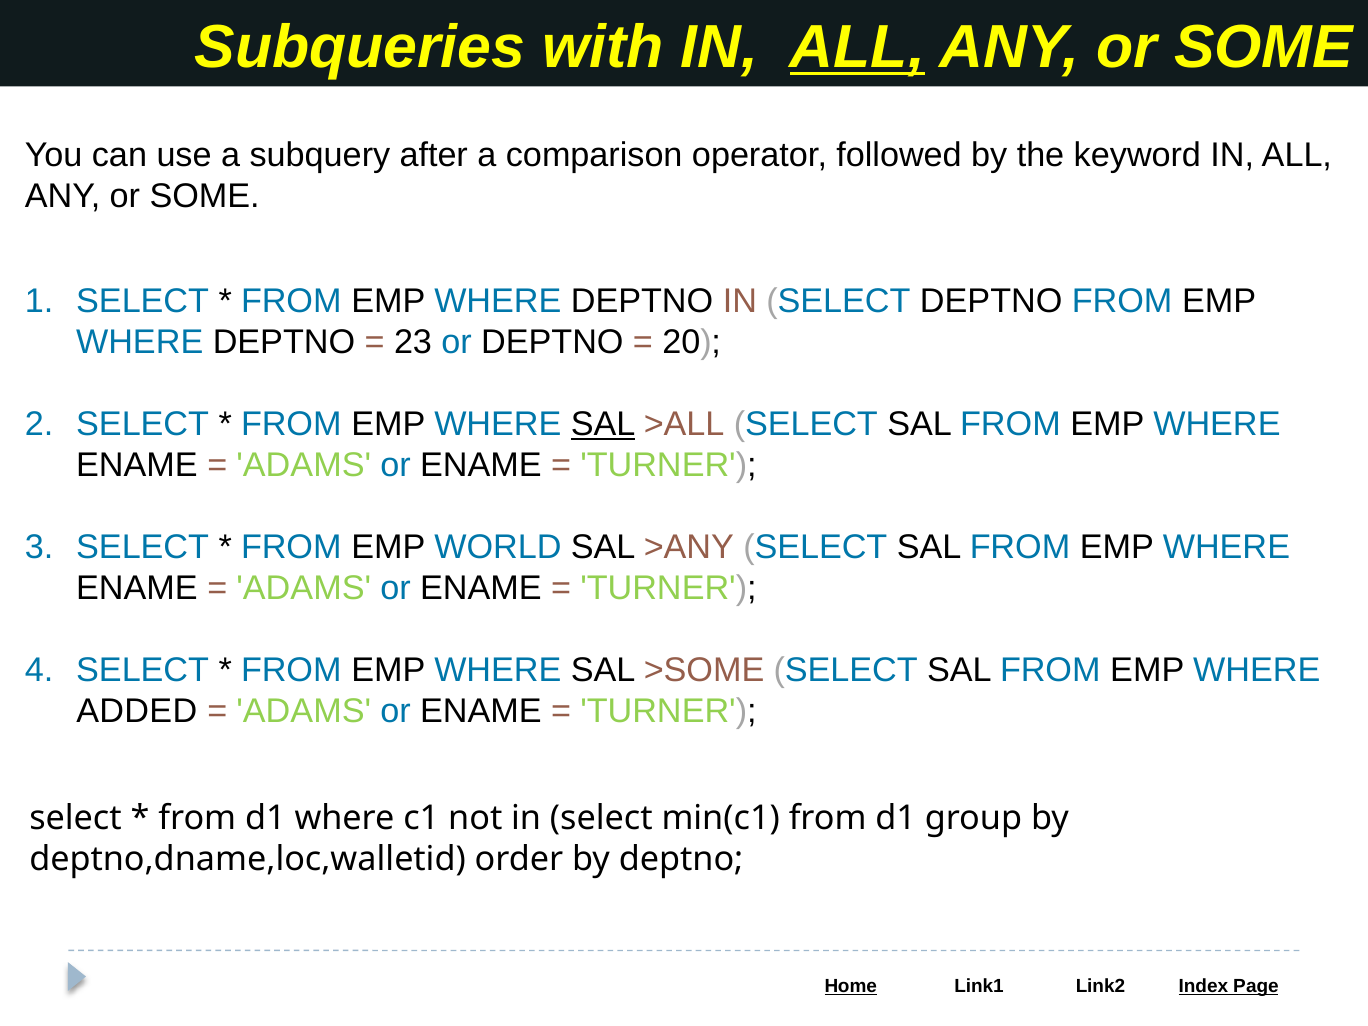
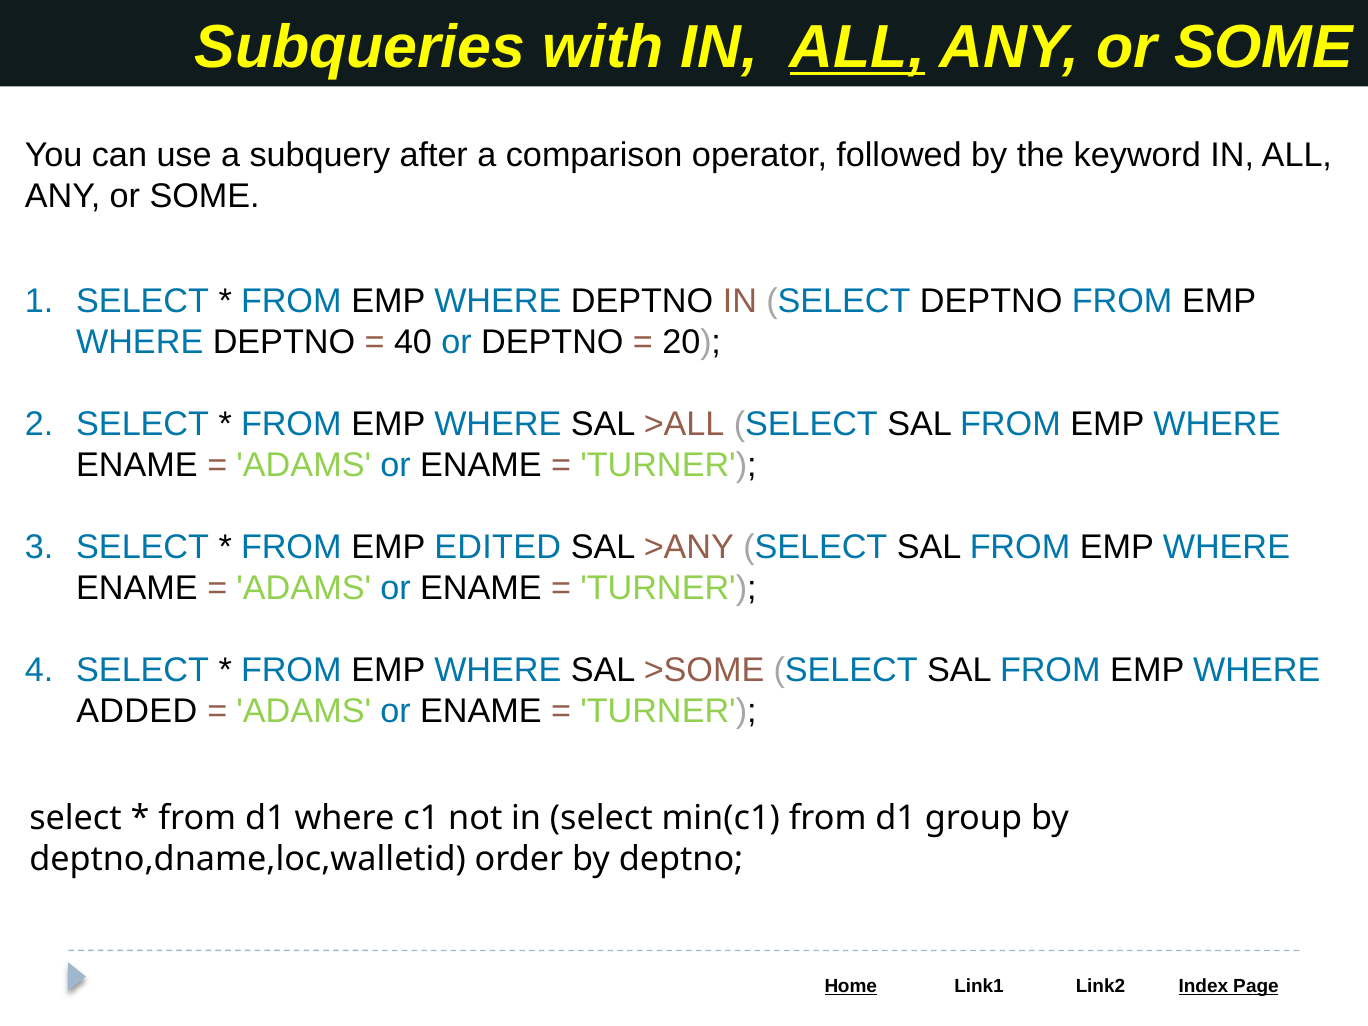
23: 23 -> 40 (413, 342)
SAL underline: present -> none (603, 424)
WORLD: WORLD -> EDITED (498, 547)
